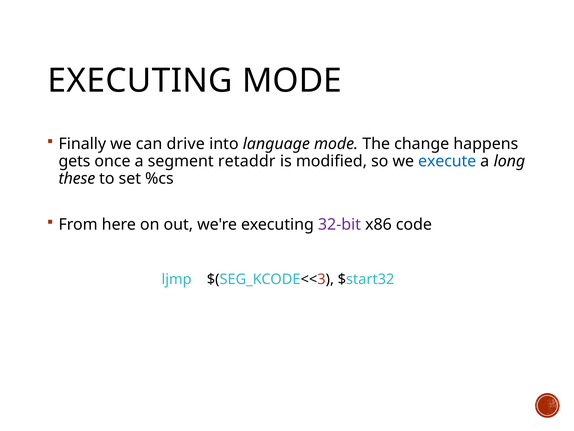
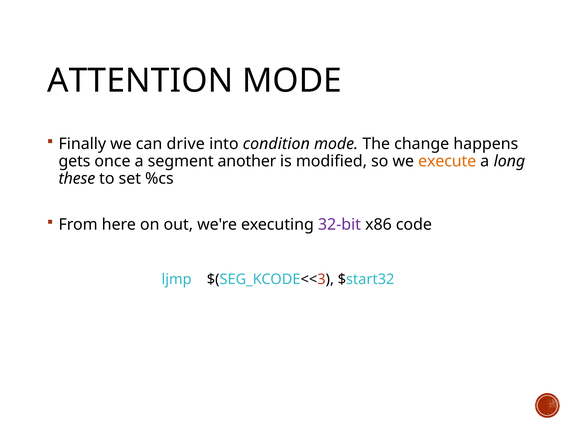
EXECUTING: EXECUTING -> ATTENTION (140, 81)
language: language -> condition (276, 144)
retaddr: retaddr -> another (247, 161)
execute colour: blue -> orange (447, 161)
